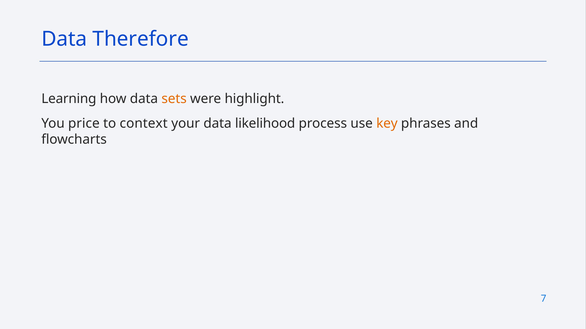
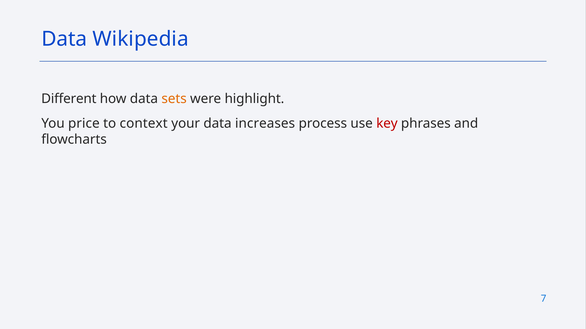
Therefore: Therefore -> Wikipedia (141, 39)
Learning: Learning -> Different (69, 99)
likelihood: likelihood -> increases (265, 124)
key colour: orange -> red (387, 124)
